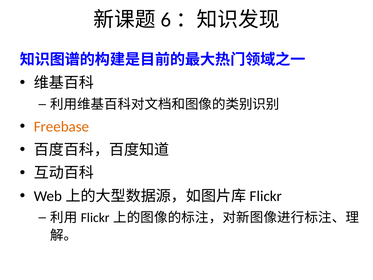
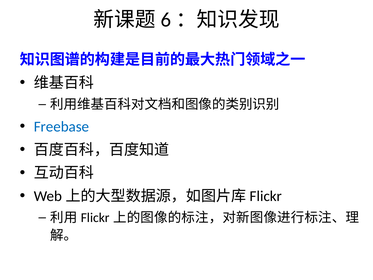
Freebase colour: orange -> blue (62, 127)
